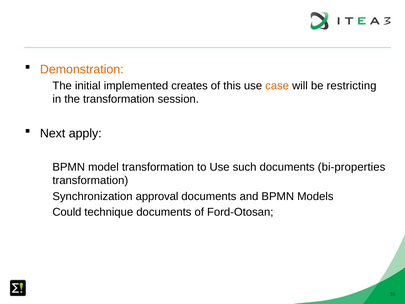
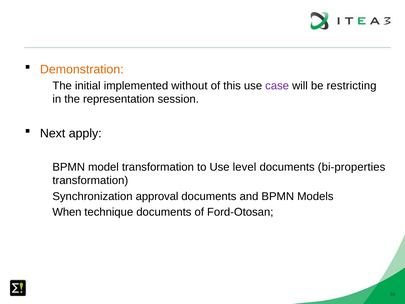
creates: creates -> without (189, 86)
case colour: orange -> purple (277, 86)
the transformation: transformation -> representation (119, 99)
such: such -> level (245, 167)
Could: Could -> When (67, 212)
